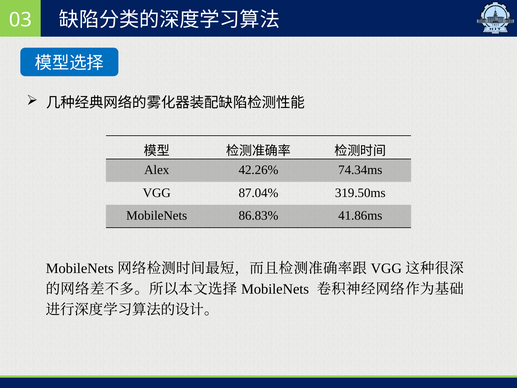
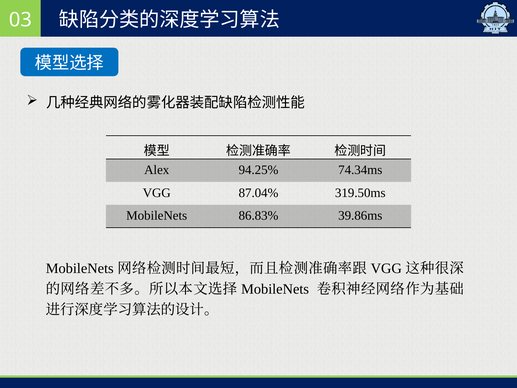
42.26%: 42.26% -> 94.25% (258, 170)
41.86ms: 41.86ms -> 39.86ms (360, 216)
